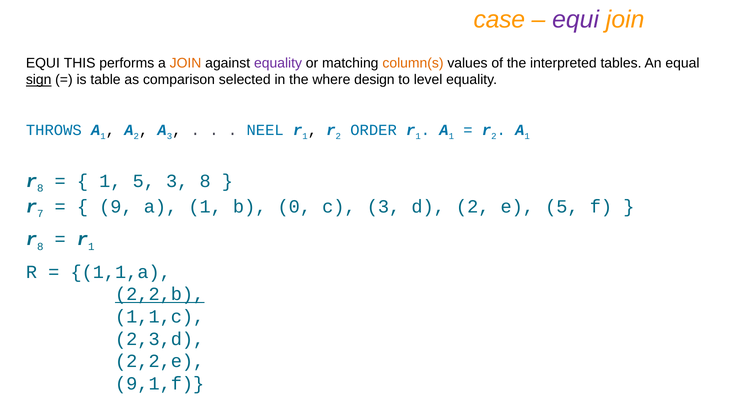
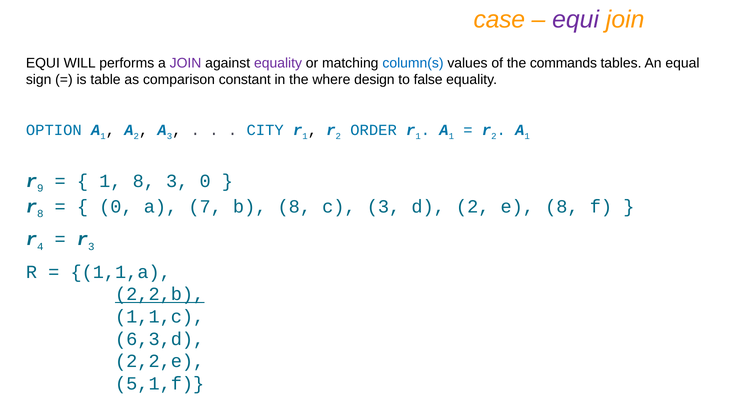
THIS: THIS -> WILL (80, 63)
JOIN colour: orange -> purple (186, 63)
column(s colour: orange -> blue (413, 63)
interpreted: interpreted -> commands (563, 63)
sign underline: present -> none (39, 80)
selected: selected -> constant (245, 80)
level: level -> false (428, 80)
THROWS: THROWS -> OPTION (54, 130)
NEEL: NEEL -> CITY (265, 130)
8: 8 -> 9 (40, 188)
1 5: 5 -> 8 (144, 181)
3 8: 8 -> 0 (205, 181)
r 7: 7 -> 8 (40, 214)
9: 9 -> 0 (116, 206)
1: 1 -> 7 (205, 206)
b 0: 0 -> 8 (294, 206)
e 5: 5 -> 8 (562, 206)
8: 8 -> 4 (40, 246)
1: 1 -> 3 (91, 246)
2,3,d: 2,3,d -> 6,3,d (160, 339)
9,1,f: 9,1,f -> 5,1,f (160, 383)
